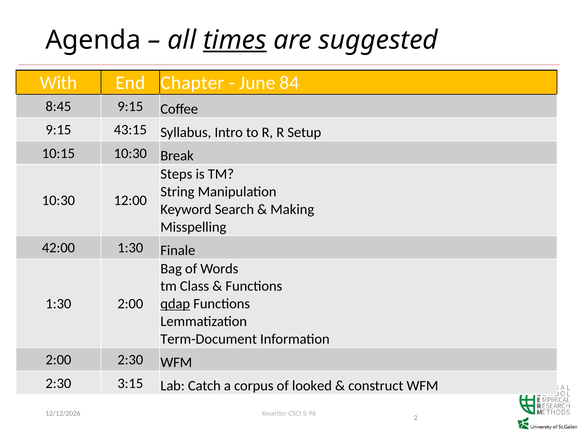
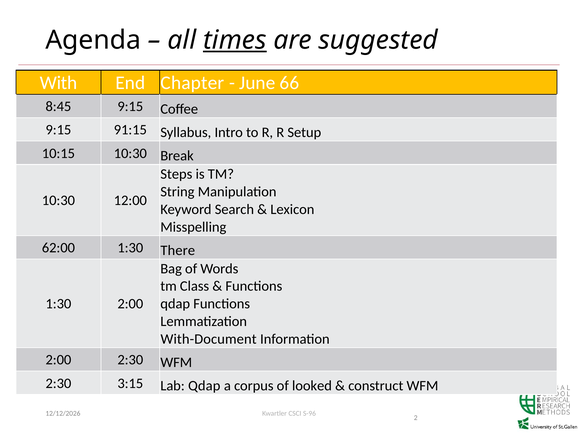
84: 84 -> 66 (289, 83)
43:15: 43:15 -> 91:15 (130, 130)
Making: Making -> Lexicon (292, 210)
42:00: 42:00 -> 62:00 (58, 248)
Finale: Finale -> There (178, 251)
qdap underline: present -> none (175, 304)
Term-Document: Term-Document -> With-Document (209, 339)
Lab Catch: Catch -> Qdap (204, 386)
